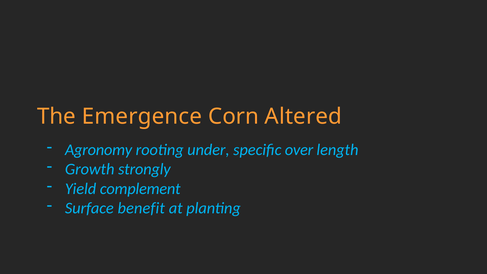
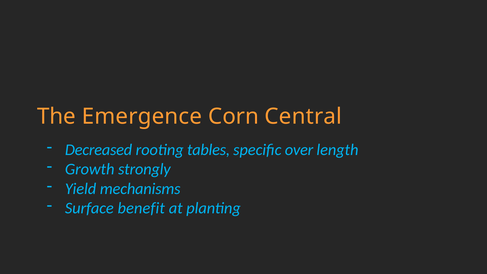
Altered: Altered -> Central (303, 116)
Agronomy: Agronomy -> Decreased (99, 150)
under: under -> tables (209, 150)
complement: complement -> mechanisms (140, 189)
